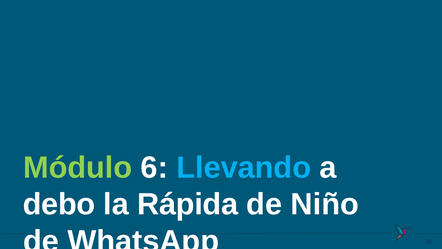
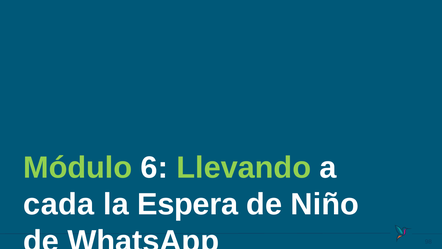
Llevando colour: light blue -> light green (244, 167)
debo: debo -> cada (59, 204)
Rápida: Rápida -> Espera (188, 204)
